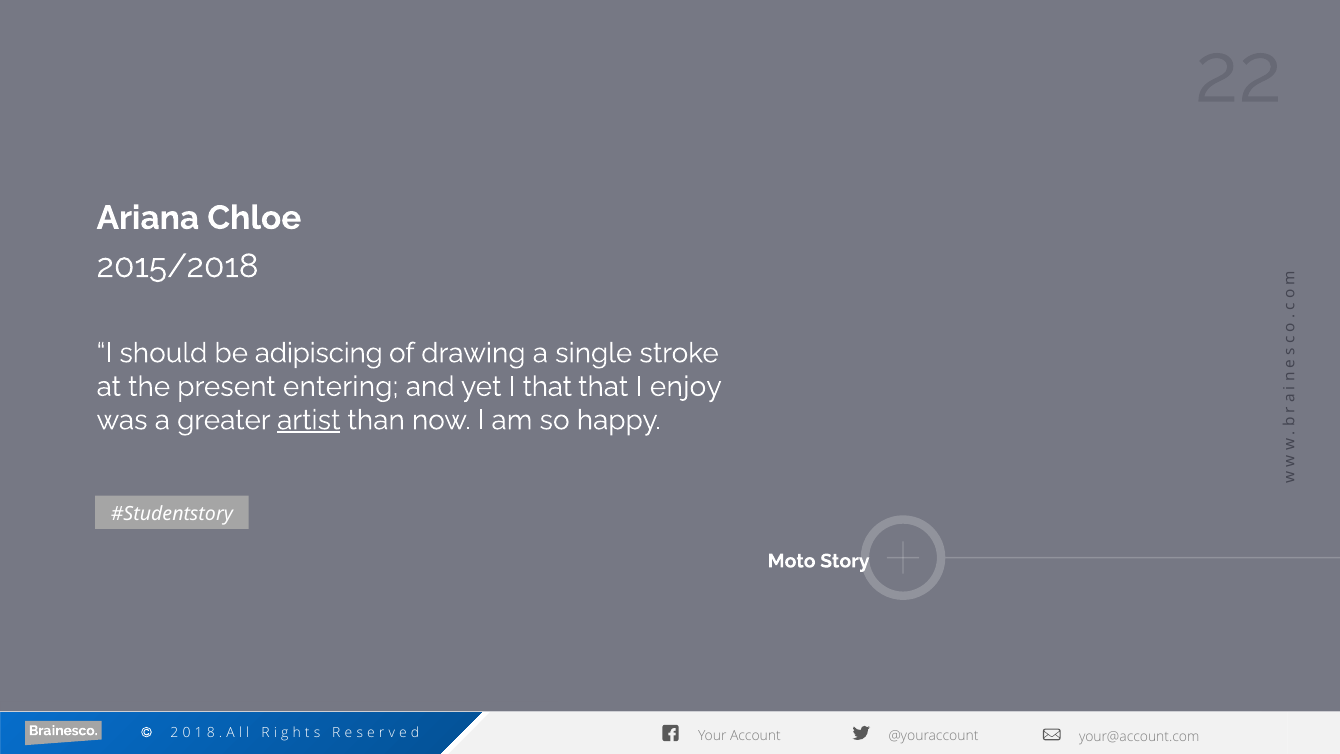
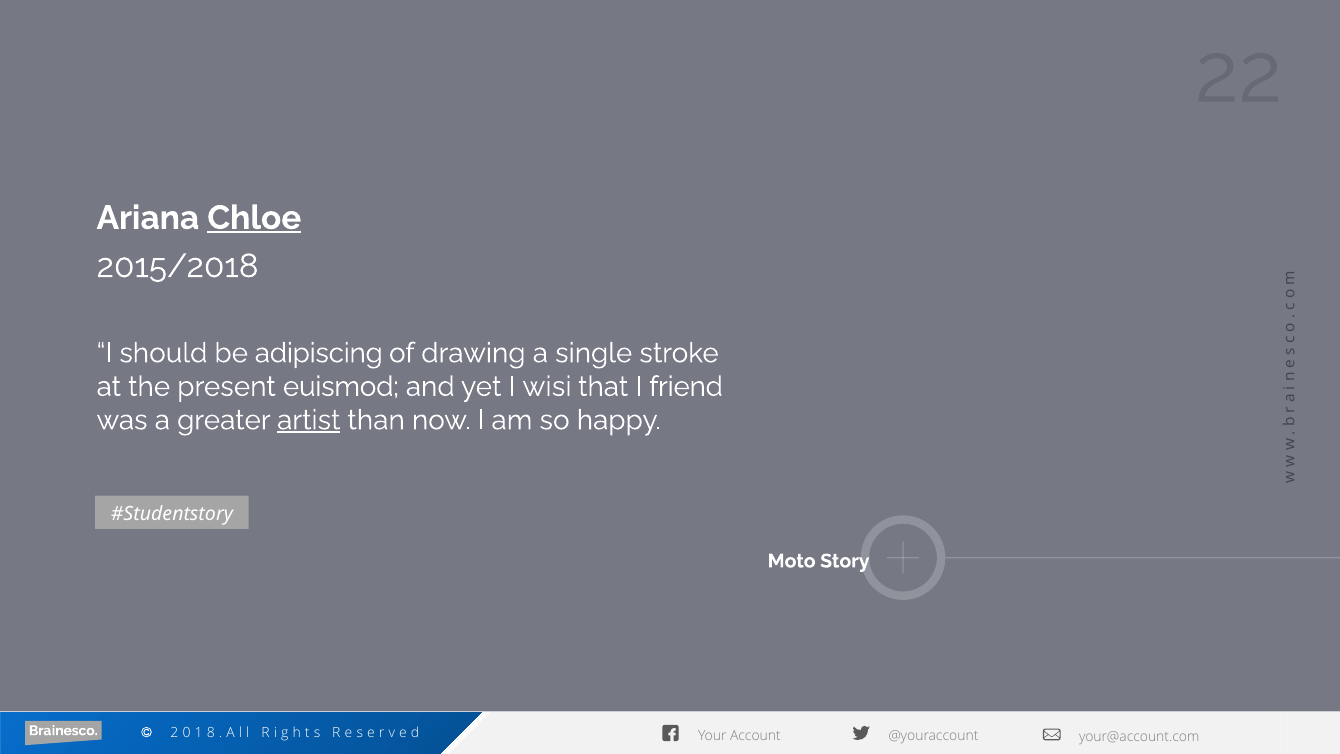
Chloe underline: none -> present (254, 218)
entering: entering -> euismod (341, 386)
I that: that -> wisi (547, 386)
enjoy: enjoy -> friend (686, 386)
